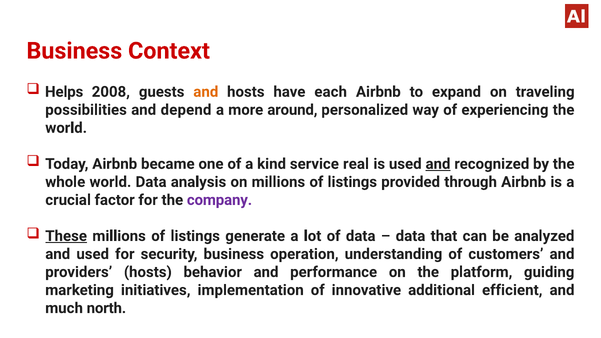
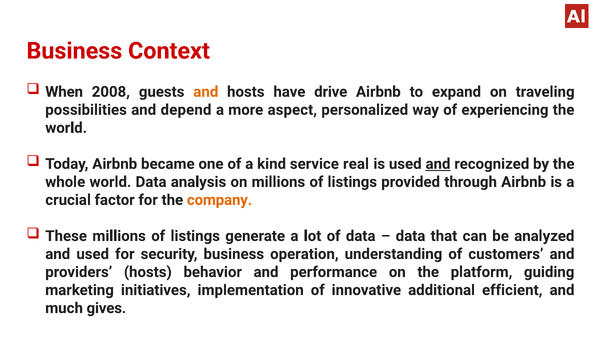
Helps: Helps -> When (64, 92)
each: each -> drive (331, 92)
around: around -> aspect (292, 110)
company colour: purple -> orange (219, 200)
These underline: present -> none (66, 236)
north: north -> gives (106, 308)
